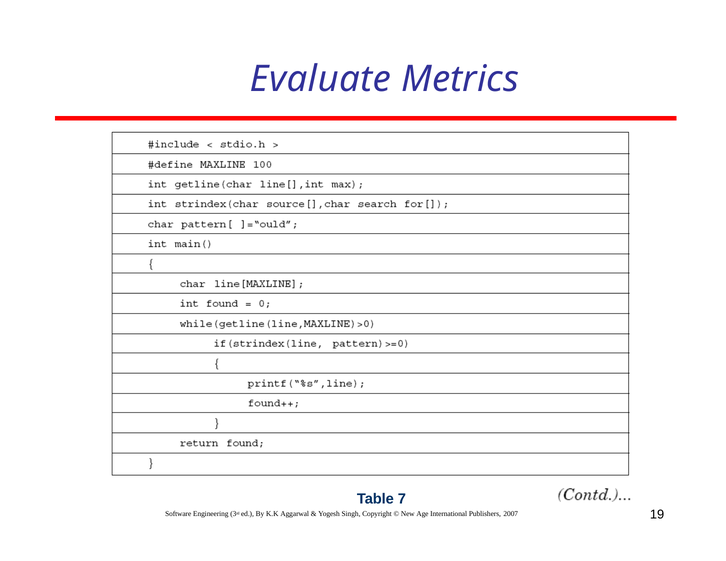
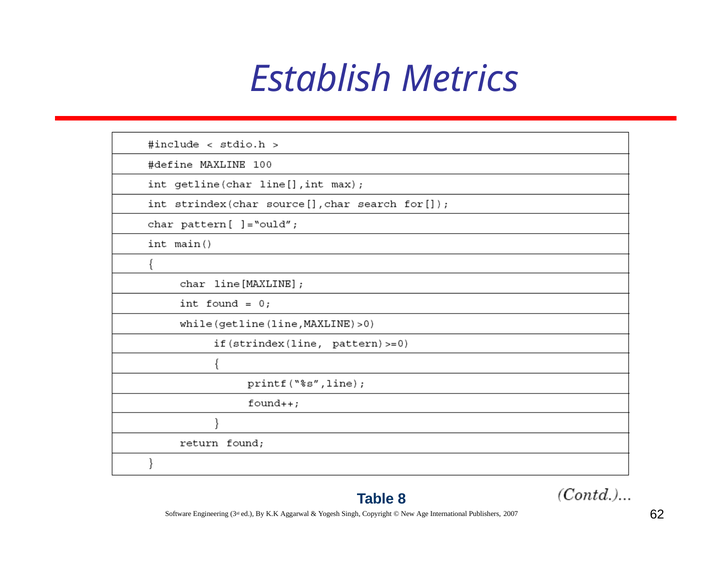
Evaluate: Evaluate -> Establish (321, 79)
7: 7 -> 8 (402, 499)
19: 19 -> 62 (657, 515)
